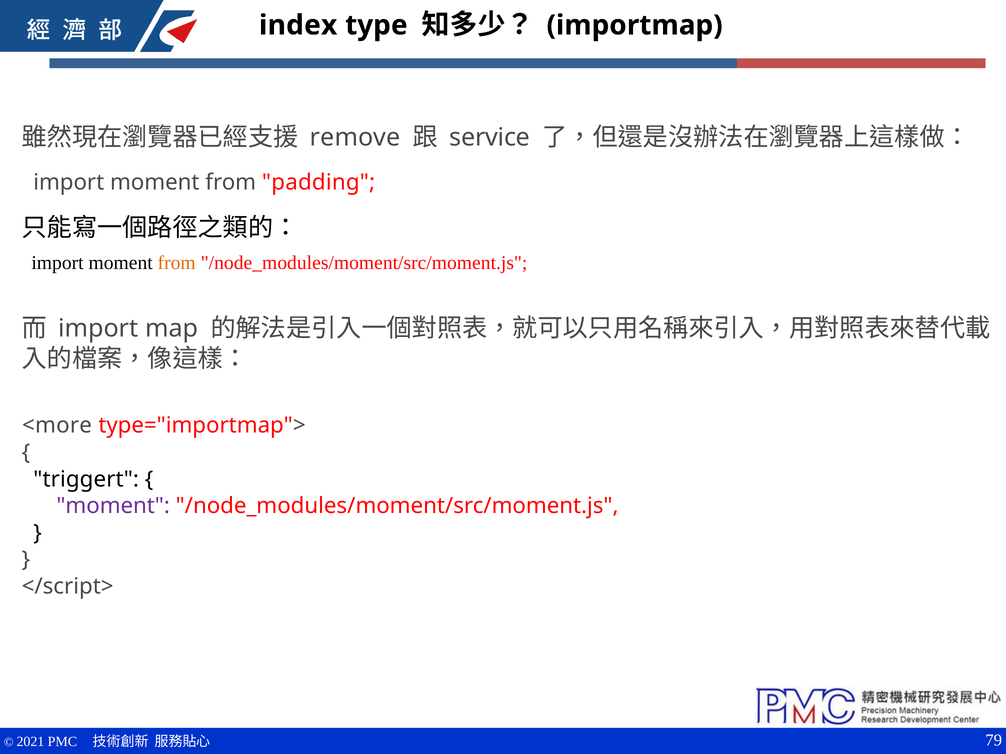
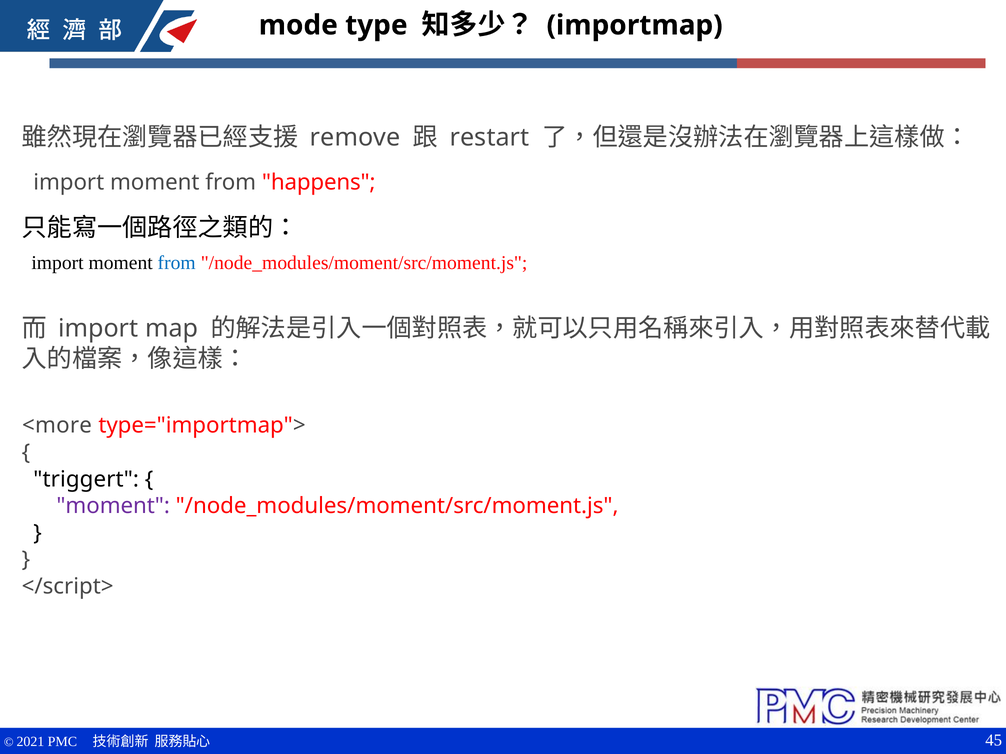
index: index -> mode (298, 25)
service: service -> restart (490, 138)
padding: padding -> happens (319, 183)
from colour: orange -> blue (177, 263)
79: 79 -> 45 (994, 741)
